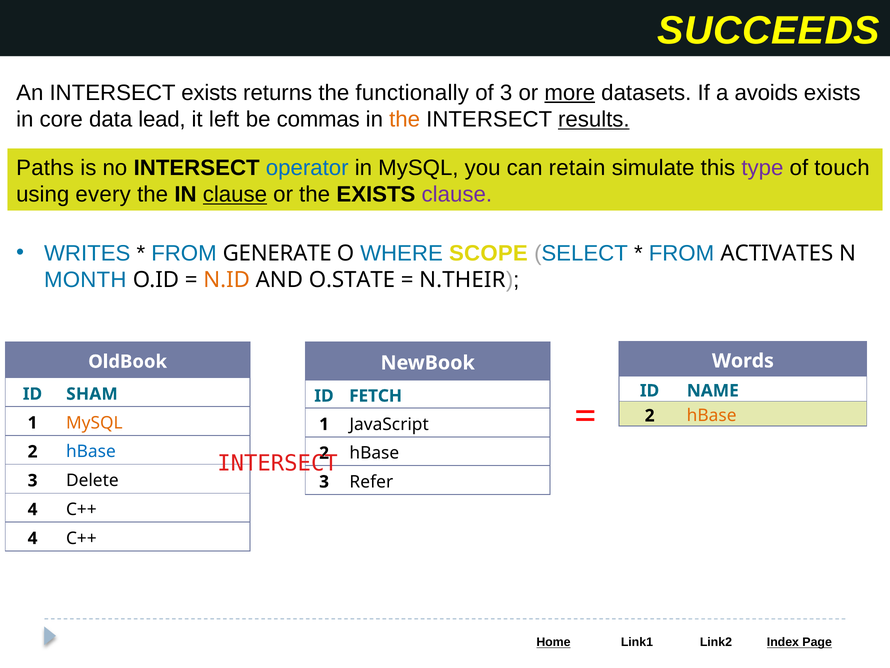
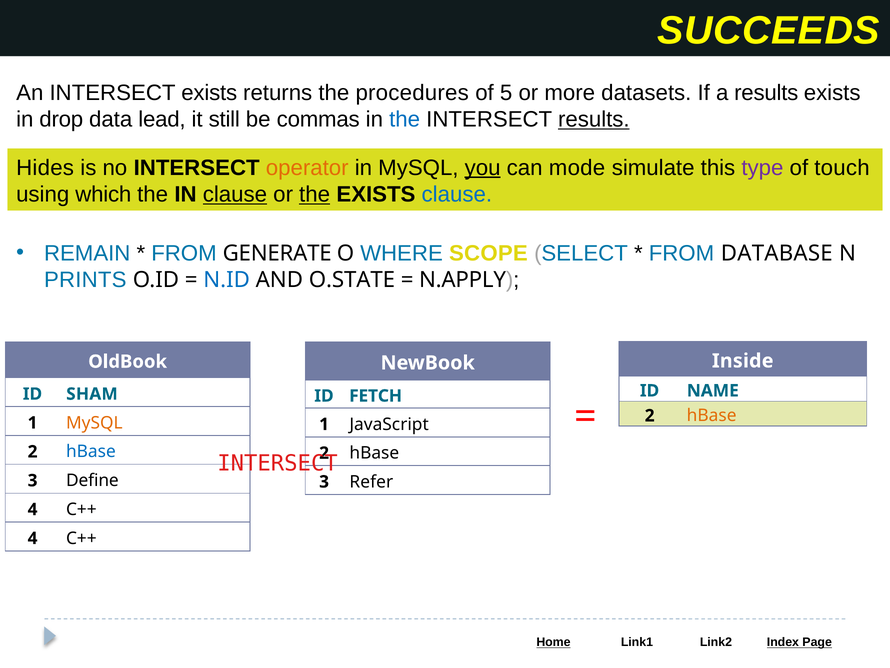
functionally: functionally -> procedures (412, 93)
of 3: 3 -> 5 (506, 93)
more underline: present -> none (570, 93)
a avoids: avoids -> results (766, 93)
core: core -> drop (61, 119)
left: left -> still (224, 119)
the colour: orange -> blue (405, 119)
Paths: Paths -> Hides (45, 168)
operator colour: blue -> orange (307, 168)
you underline: none -> present (483, 168)
retain: retain -> mode (577, 168)
every: every -> which (103, 194)
the underline: none -> present (315, 194)
clause colour: purple -> blue (457, 194)
WRITES: WRITES -> REMAIN (87, 253)
ACTIVATES: ACTIVATES -> DATABASE (777, 253)
MONTH: MONTH -> PRINTS (85, 280)
N.ID colour: orange -> blue (227, 280)
N.THEIR: N.THEIR -> N.APPLY (463, 280)
Words: Words -> Inside (743, 361)
Delete: Delete -> Define (92, 480)
